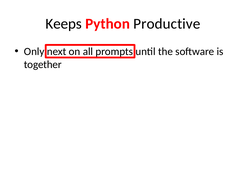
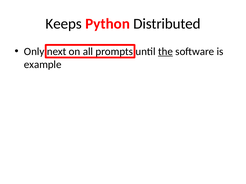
Productive: Productive -> Distributed (167, 24)
the underline: none -> present (165, 52)
together: together -> example (43, 65)
